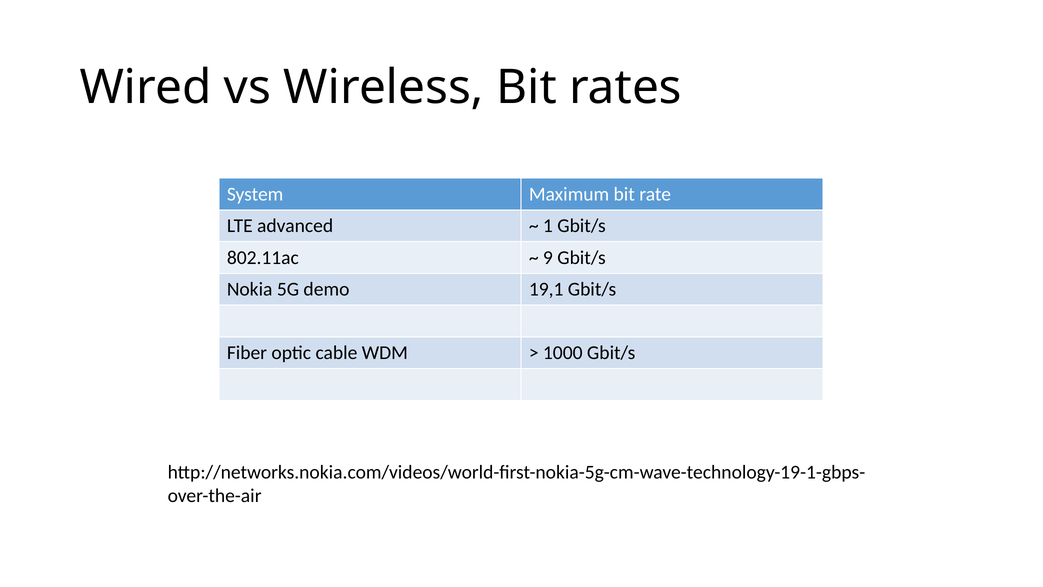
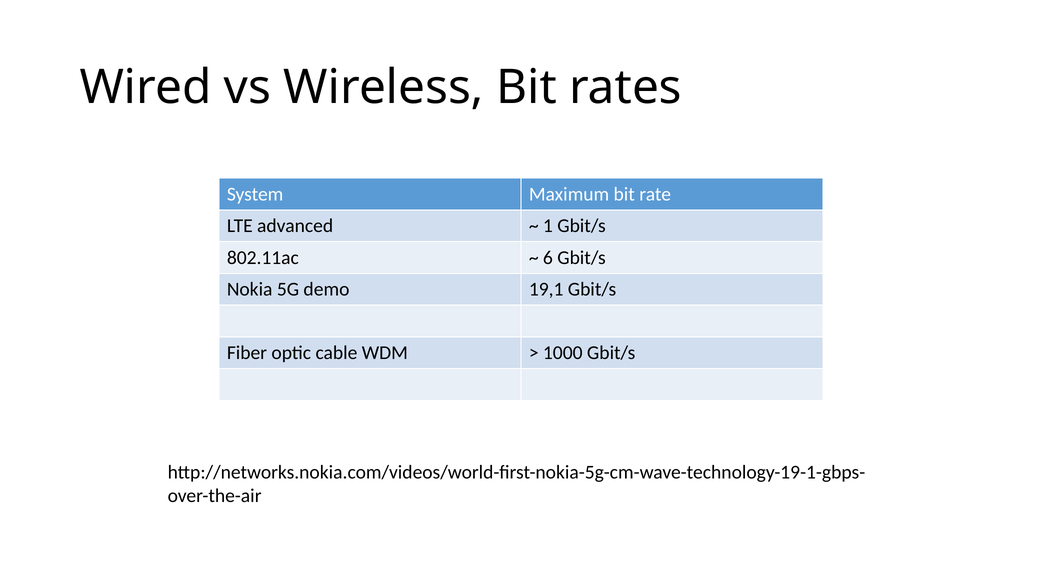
9: 9 -> 6 (548, 258)
